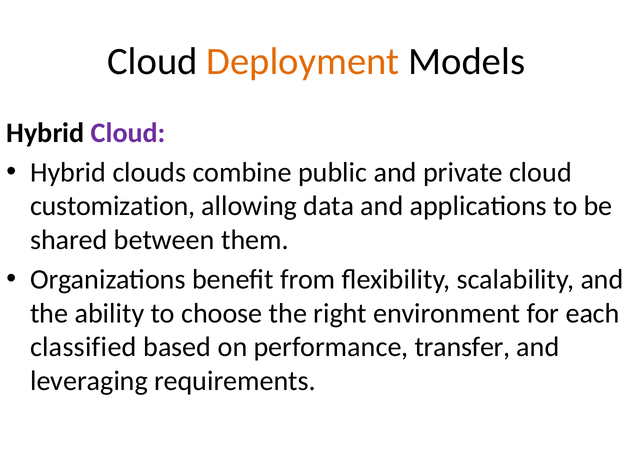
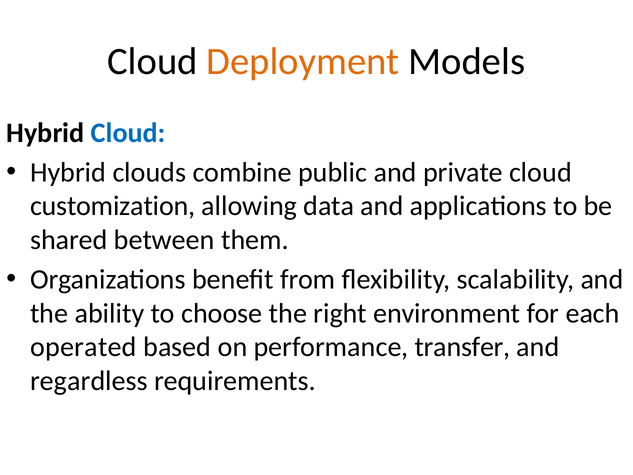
Cloud colour: purple -> blue (128, 133)
classified: classified -> operated (83, 347)
leveraging: leveraging -> regardless (89, 381)
